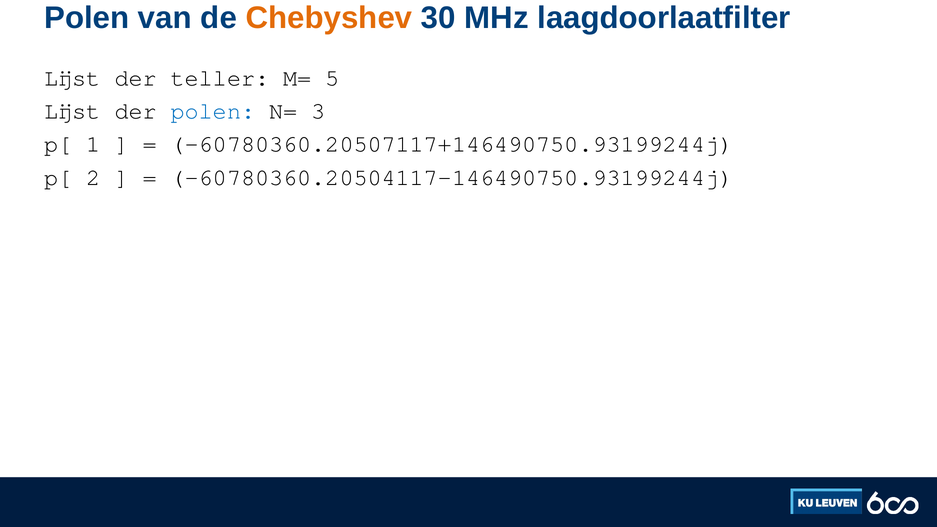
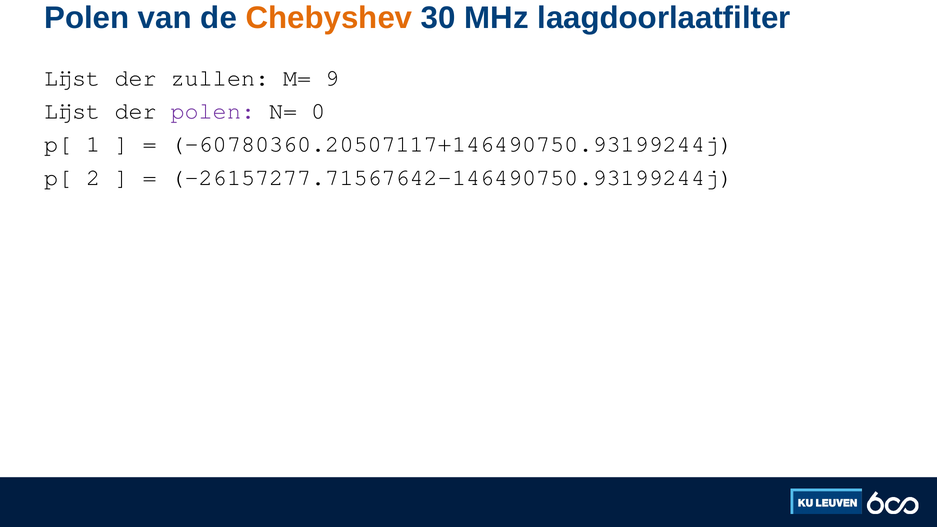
teller: teller -> zullen (220, 78)
5: 5 -> 9 (332, 78)
polen colour: blue -> purple (213, 111)
3: 3 -> 0 (318, 111)
-60780360.20504117-146490750.93199244j: -60780360.20504117-146490750.93199244j -> -26157277.71567642-146490750.93199244j (452, 177)
